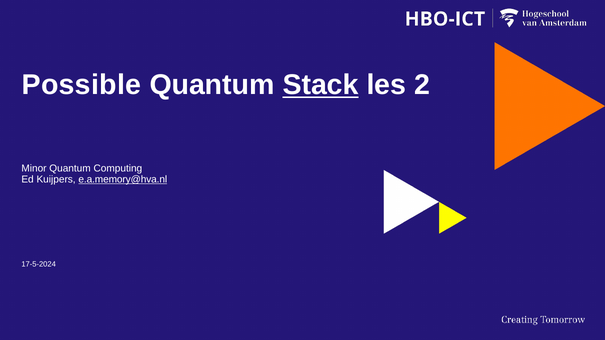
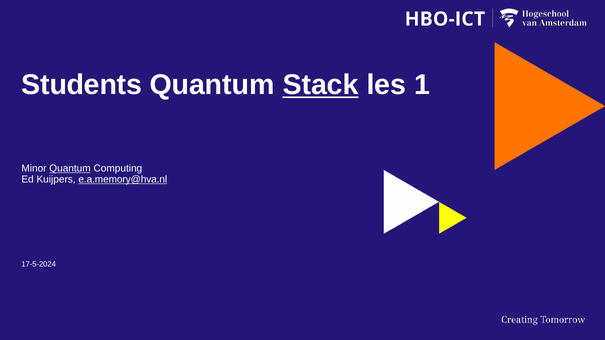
Possible: Possible -> Students (82, 85)
2: 2 -> 1 (422, 85)
Quantum underline: none -> present (70, 169)
